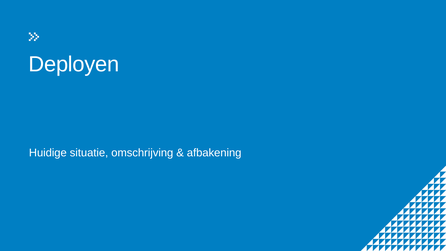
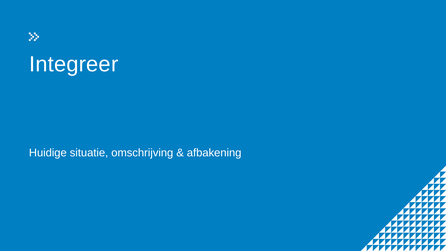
Deployen: Deployen -> Integreer (74, 64)
